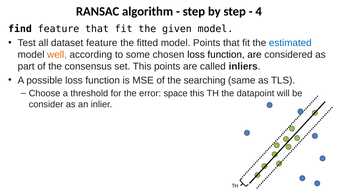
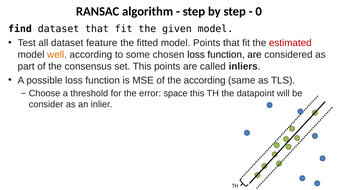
4: 4 -> 0 (259, 11)
find feature: feature -> dataset (59, 29)
estimated colour: blue -> red (290, 43)
the searching: searching -> according (205, 80)
